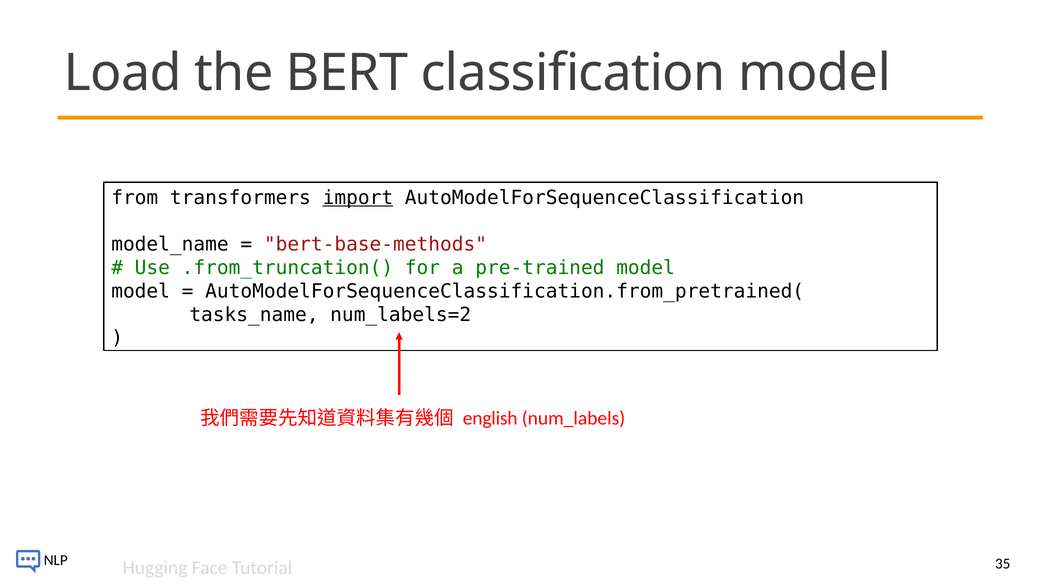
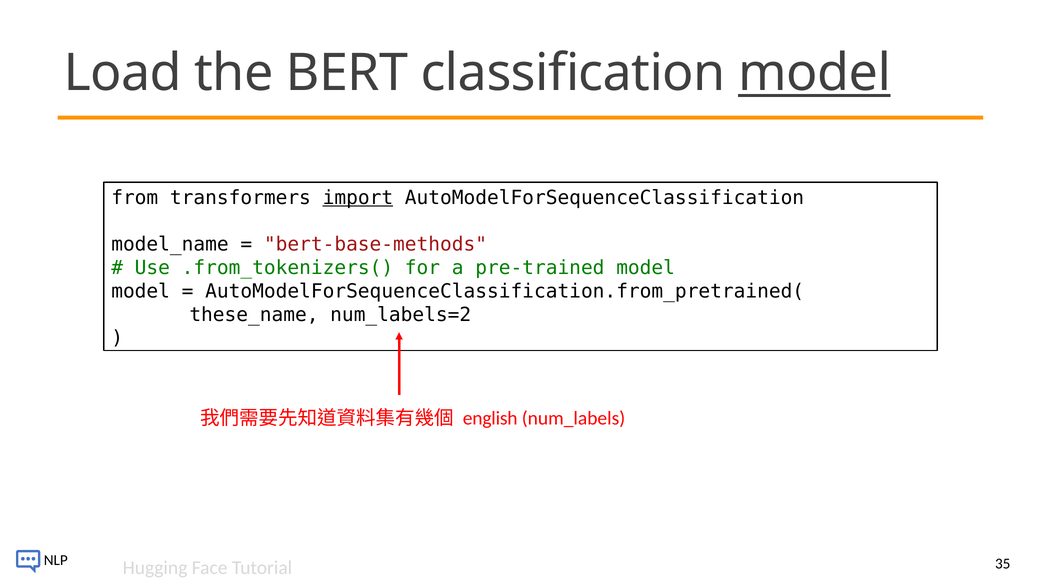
model underline: none -> present (815, 73)
.from_truncation(: .from_truncation( -> .from_tokenizers( (287, 268)
tasks_name: tasks_name -> these_name (254, 315)
